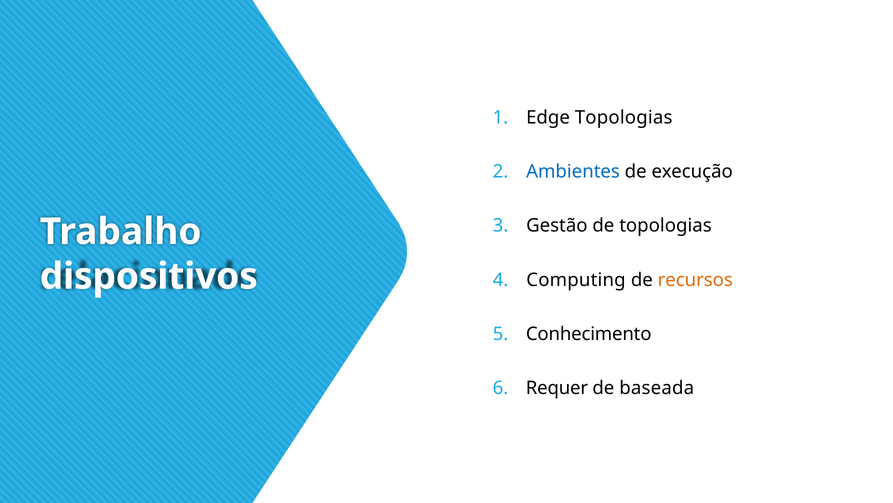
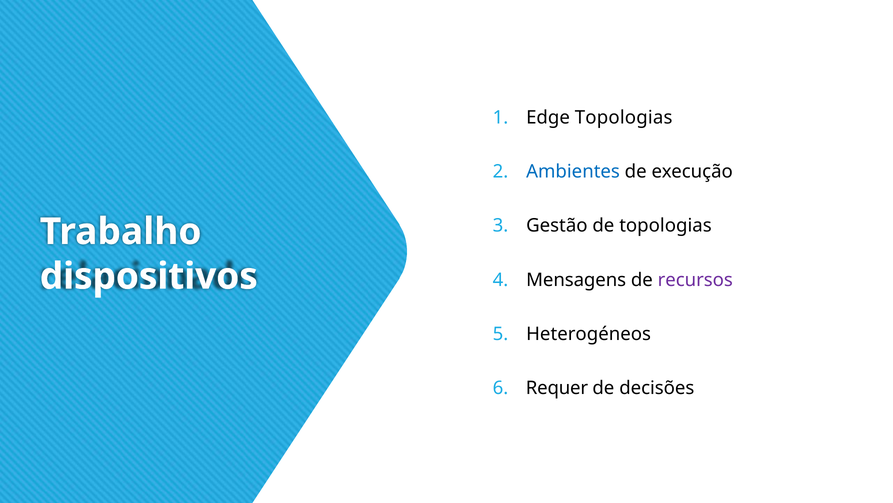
Computing: Computing -> Mensagens (576, 279)
recursos colour: orange -> purple (695, 279)
Conhecimento: Conhecimento -> Heterogéneos (589, 334)
baseada: baseada -> decisões (657, 388)
